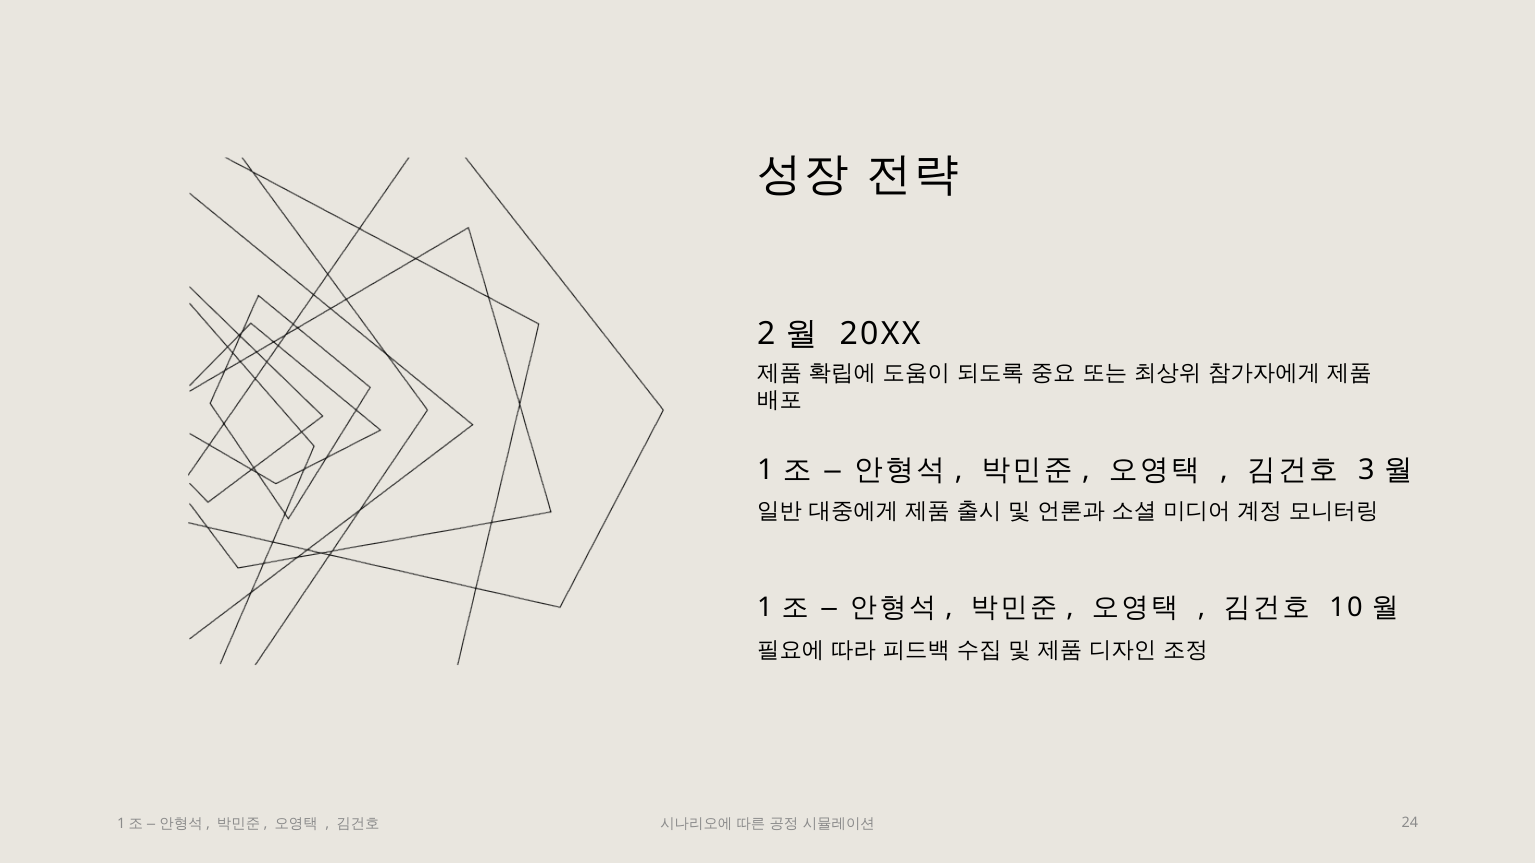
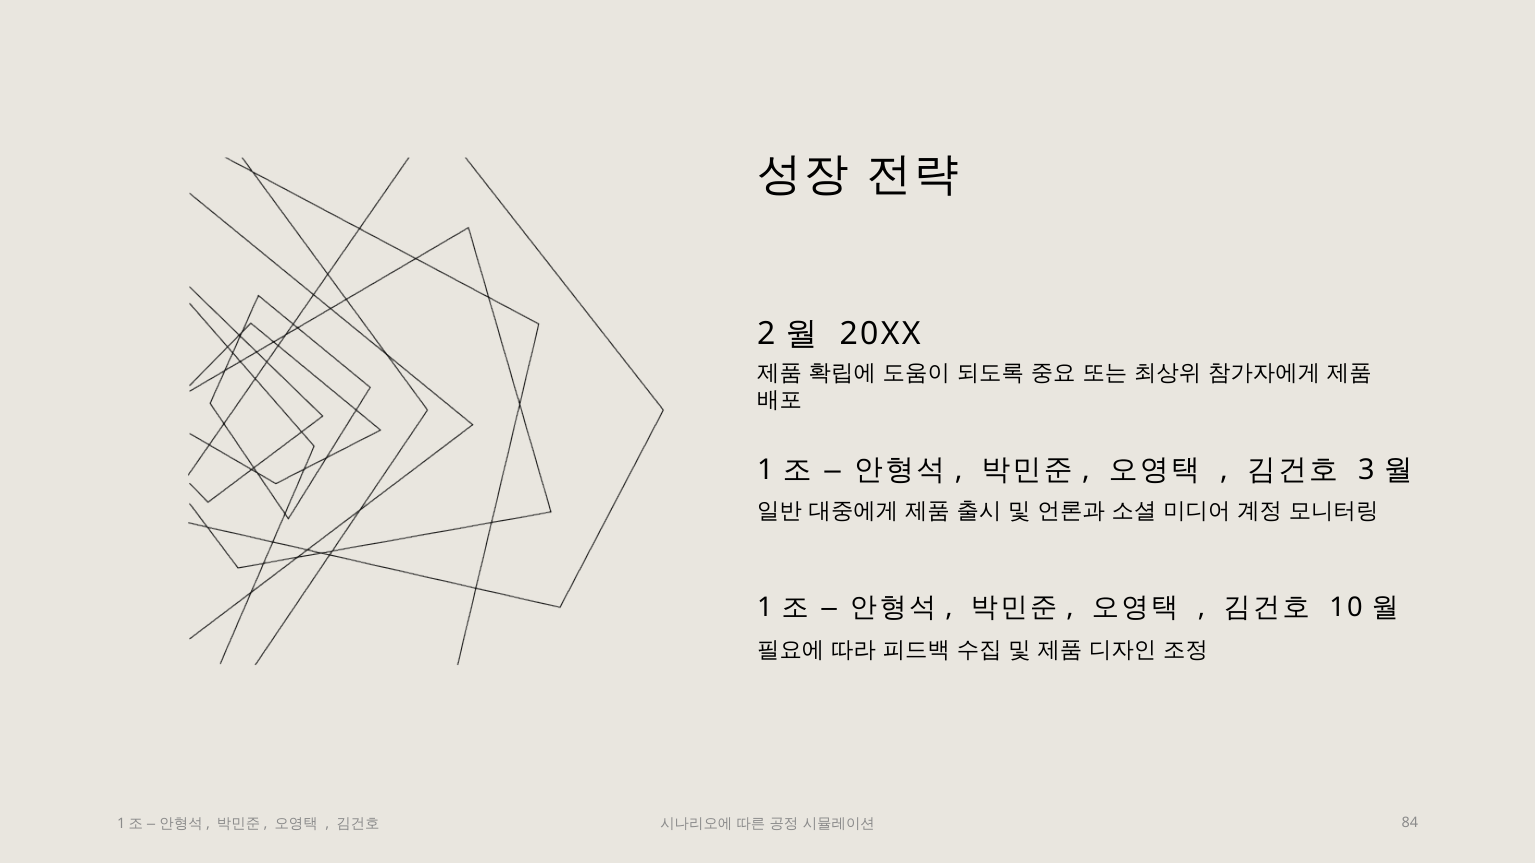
24: 24 -> 84 (1410, 823)
